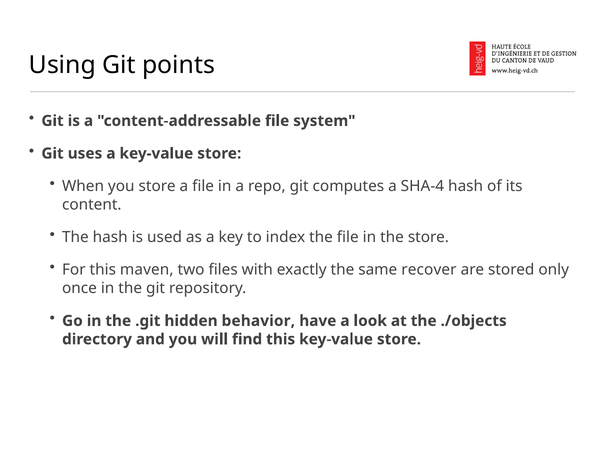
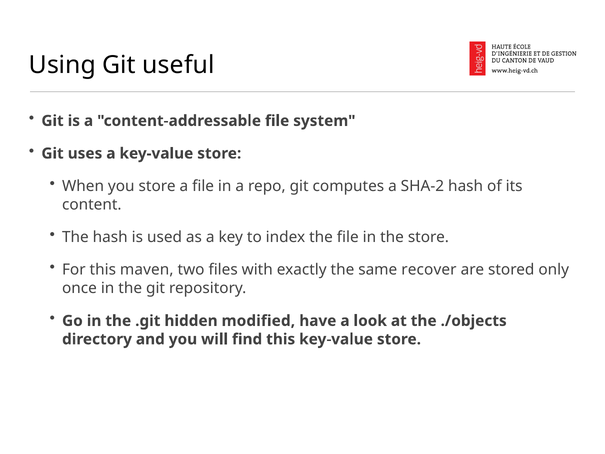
points: points -> useful (178, 65)
SHA-4: SHA-4 -> SHA-2 (422, 186)
behavior: behavior -> modified (258, 321)
